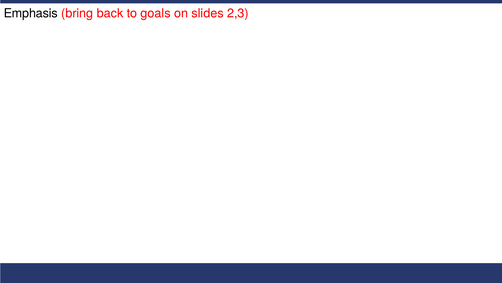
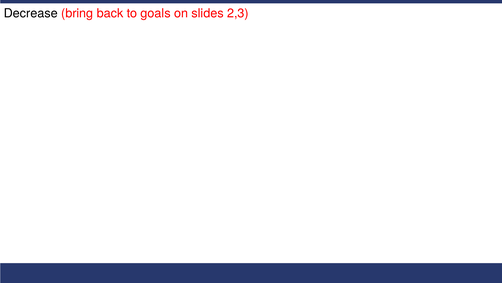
Emphasis: Emphasis -> Decrease (31, 13)
